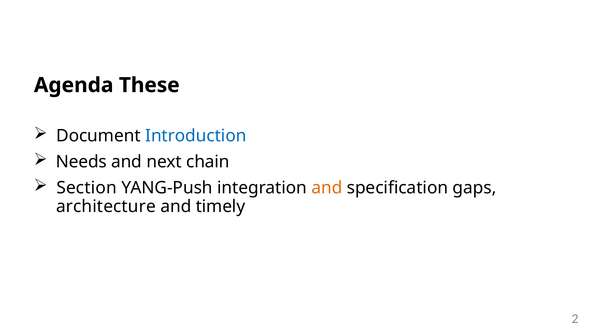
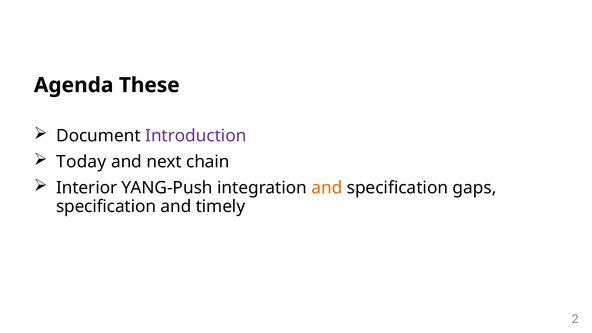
Introduction colour: blue -> purple (196, 136)
Needs: Needs -> Today (81, 162)
Section: Section -> Interior (87, 188)
architecture: architecture -> specification (106, 206)
